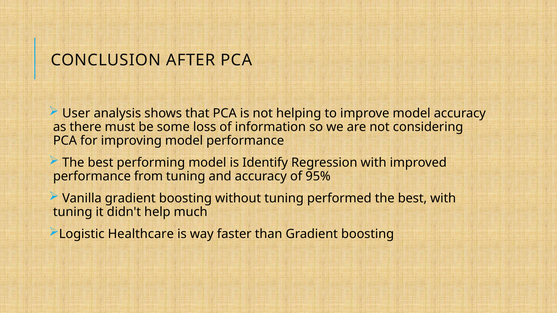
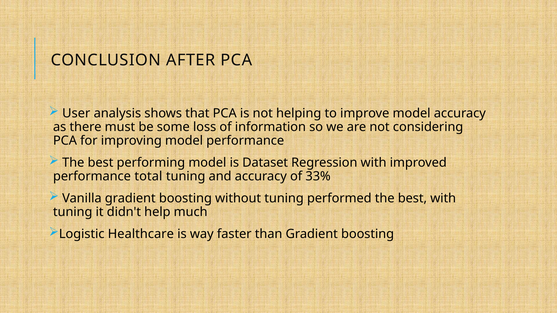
Identify: Identify -> Dataset (265, 163)
from: from -> total (148, 177)
95%: 95% -> 33% (318, 177)
